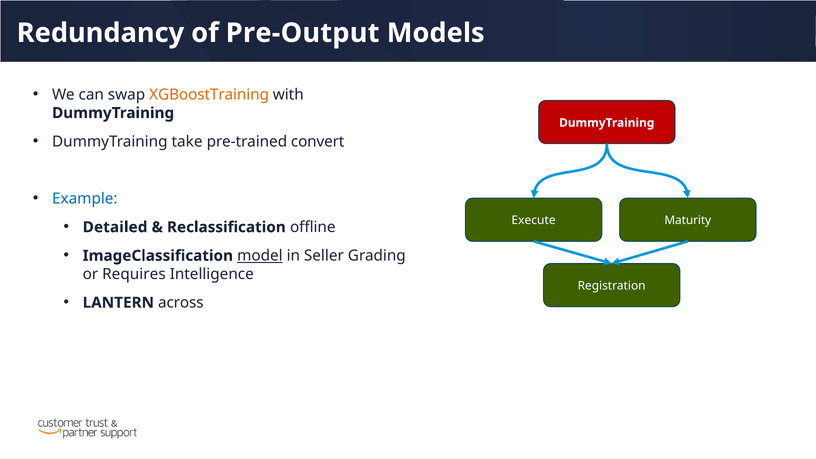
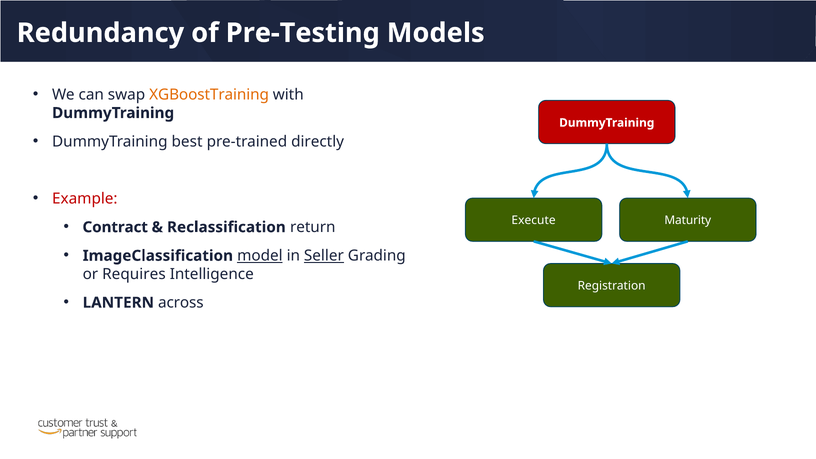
Pre-Output: Pre-Output -> Pre-Testing (303, 33)
take: take -> best (187, 142)
convert: convert -> directly (318, 142)
Example colour: blue -> red (85, 199)
Detailed: Detailed -> Contract (115, 227)
offline: offline -> return (313, 227)
Seller underline: none -> present (324, 256)
